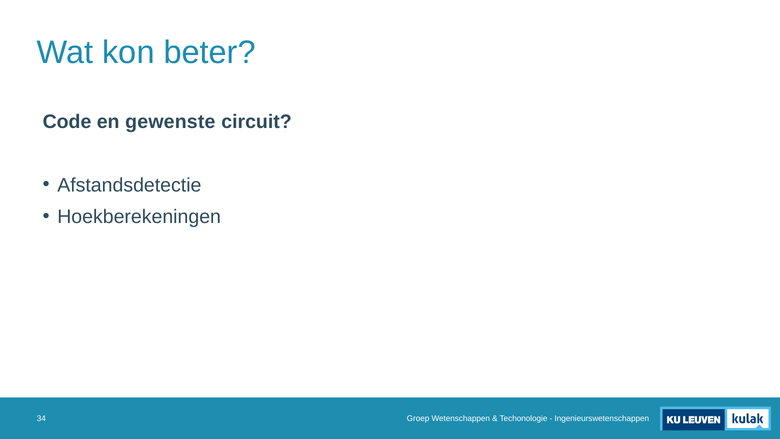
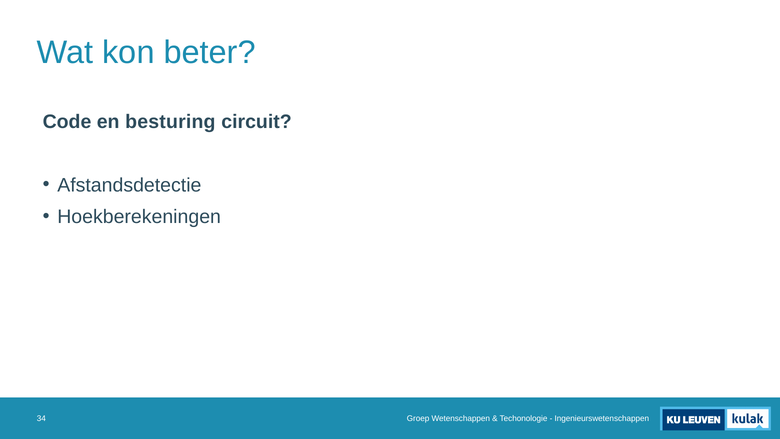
gewenste: gewenste -> besturing (170, 122)
